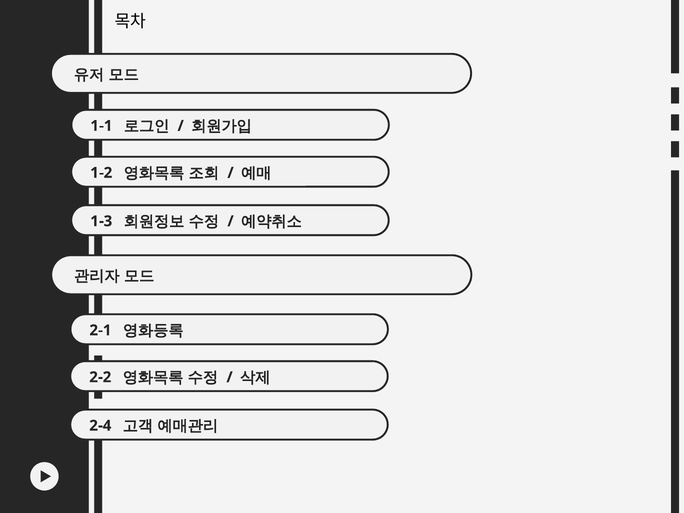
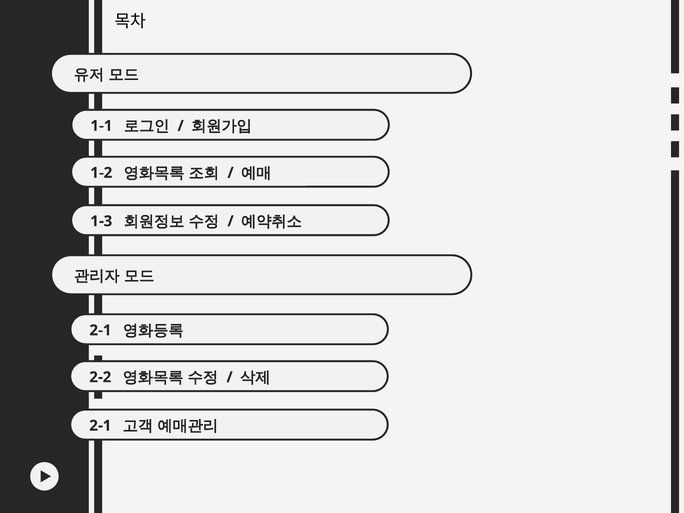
2-4: 2-4 -> 2-1 (100, 426)
